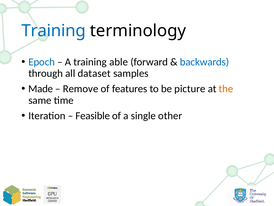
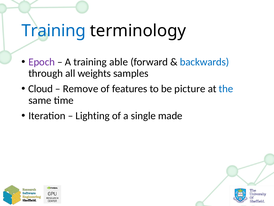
Epoch colour: blue -> purple (42, 62)
dataset: dataset -> weights (94, 73)
Made: Made -> Cloud (41, 89)
the colour: orange -> blue (226, 89)
Feasible: Feasible -> Lighting (93, 115)
other: other -> made (170, 115)
